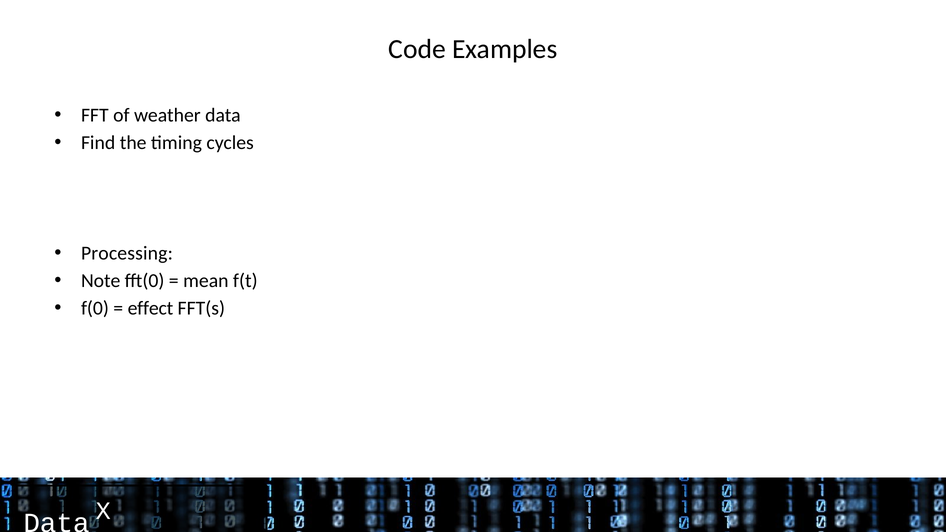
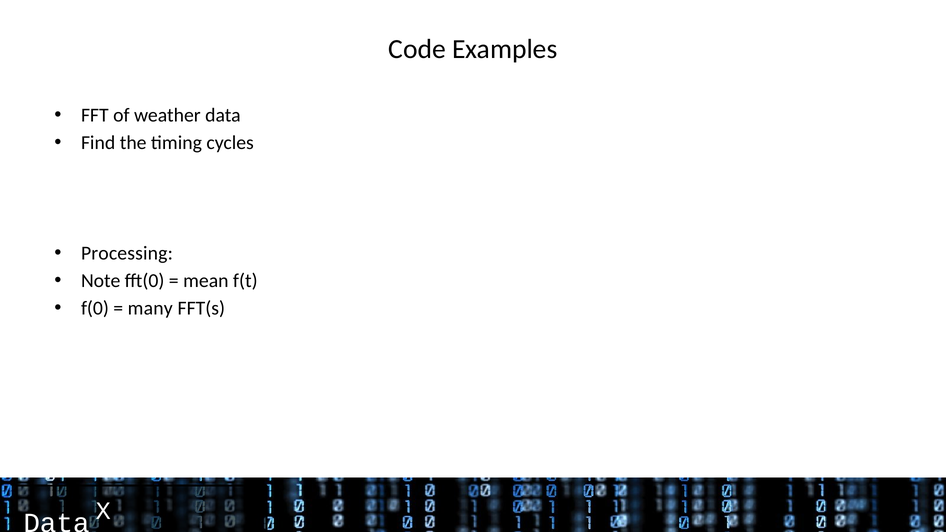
effect: effect -> many (150, 308)
